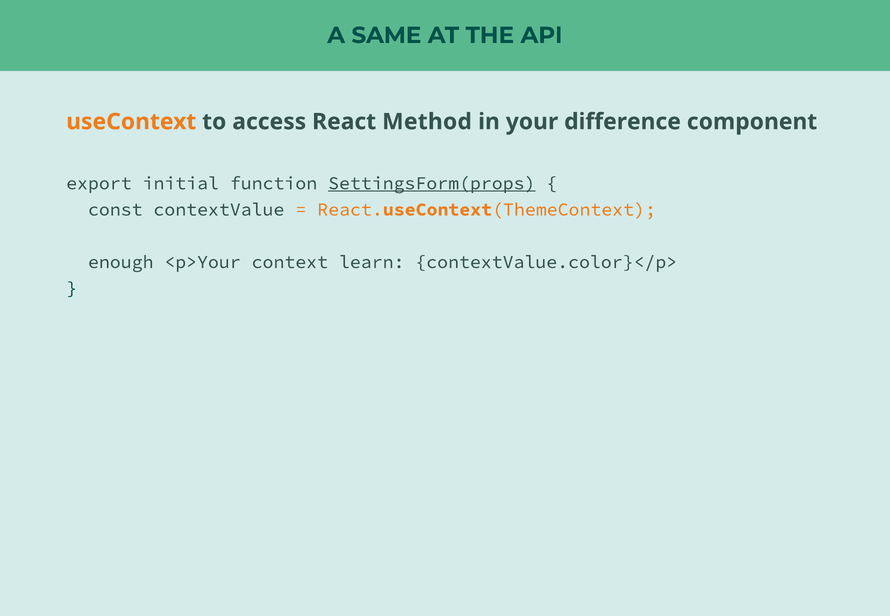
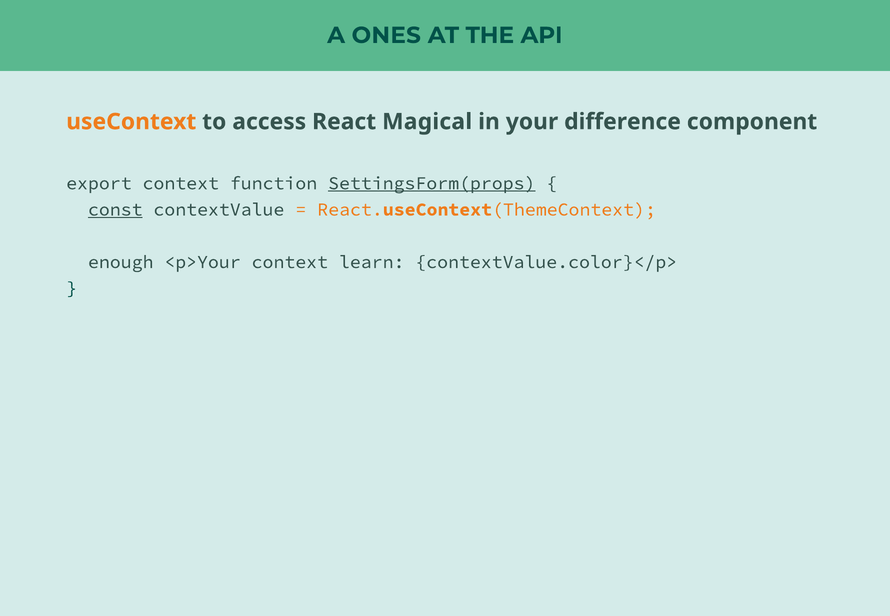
SAME: SAME -> ONES (386, 35)
Method: Method -> Magical (427, 122)
export initial: initial -> context (181, 183)
const underline: none -> present (115, 210)
